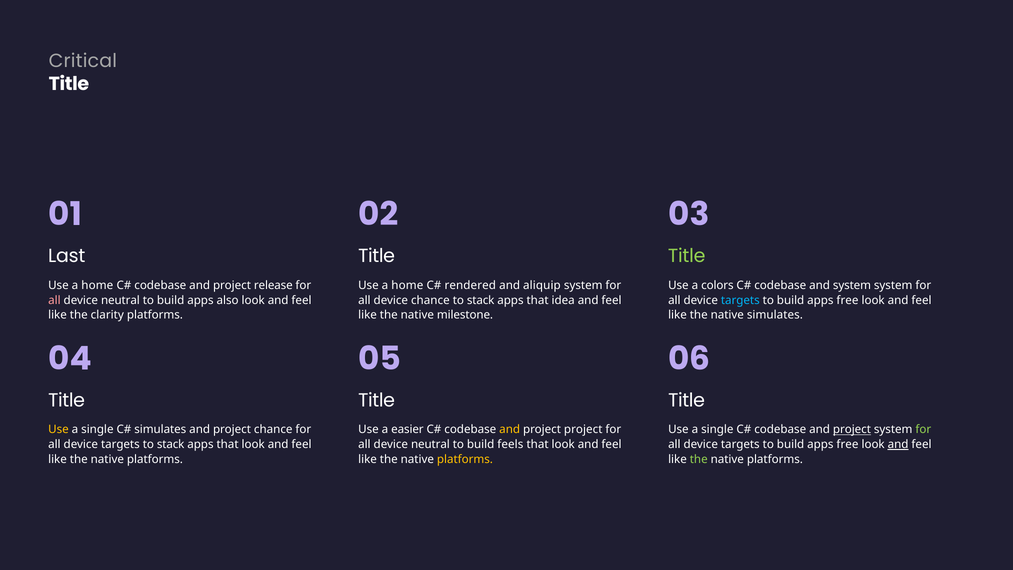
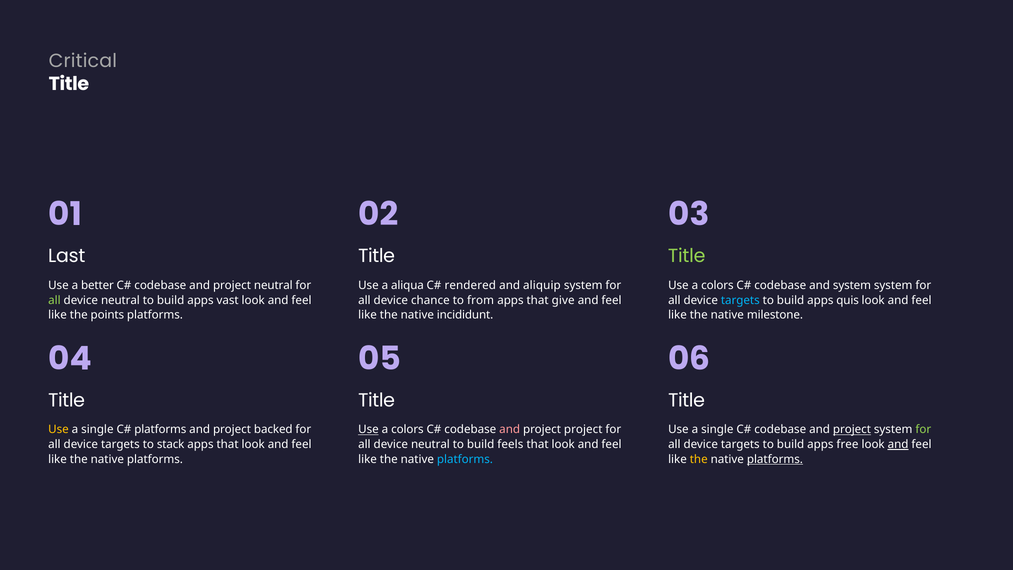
home: home -> better (97, 285)
project release: release -> neutral (273, 285)
home: home -> aliqua (407, 285)
all colour: pink -> light green (54, 300)
also: also -> vast (228, 300)
stack: stack -> from (481, 300)
idea: idea -> give (563, 300)
free: free -> quis (848, 300)
clarity: clarity -> points (107, 315)
milestone: milestone -> incididunt (465, 315)
native simulates: simulates -> milestone (775, 315)
simulates: simulates -> platforms (160, 429)
project chance: chance -> backed (273, 429)
Use underline: none -> present (368, 429)
easier: easier -> colors (407, 429)
and colour: yellow -> pink (510, 429)
platforms colour: yellow -> light blue (465, 459)
the colour: light green -> yellow (699, 459)
platforms underline: none -> present (775, 459)
